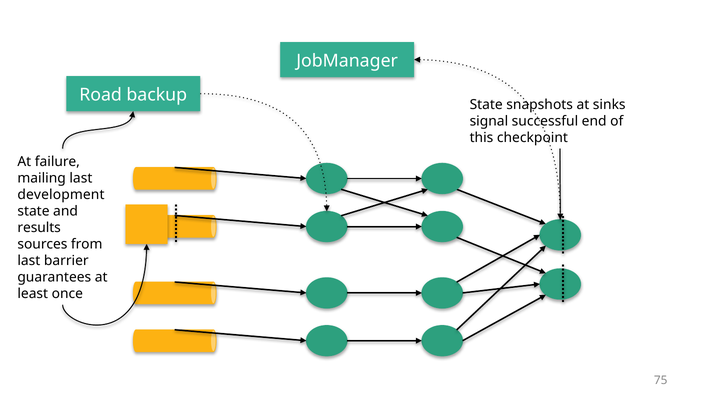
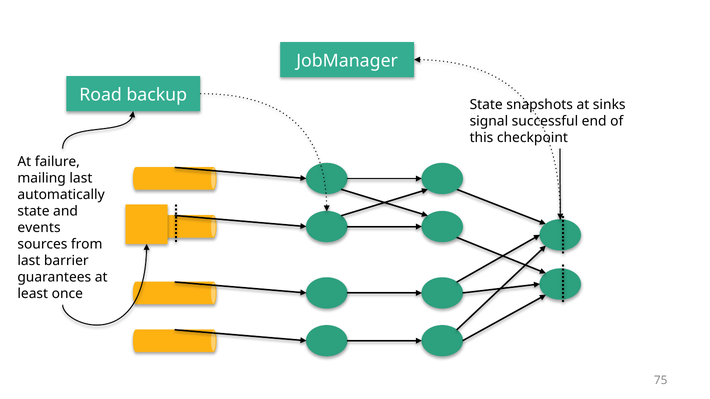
development: development -> automatically (61, 195)
results: results -> events (39, 228)
